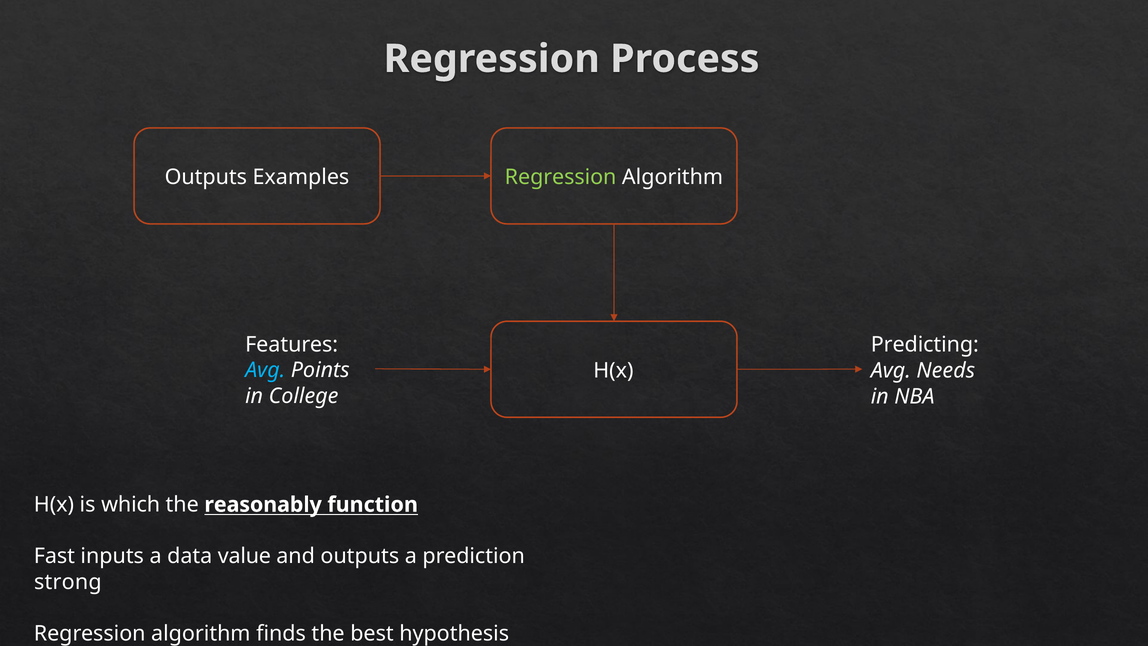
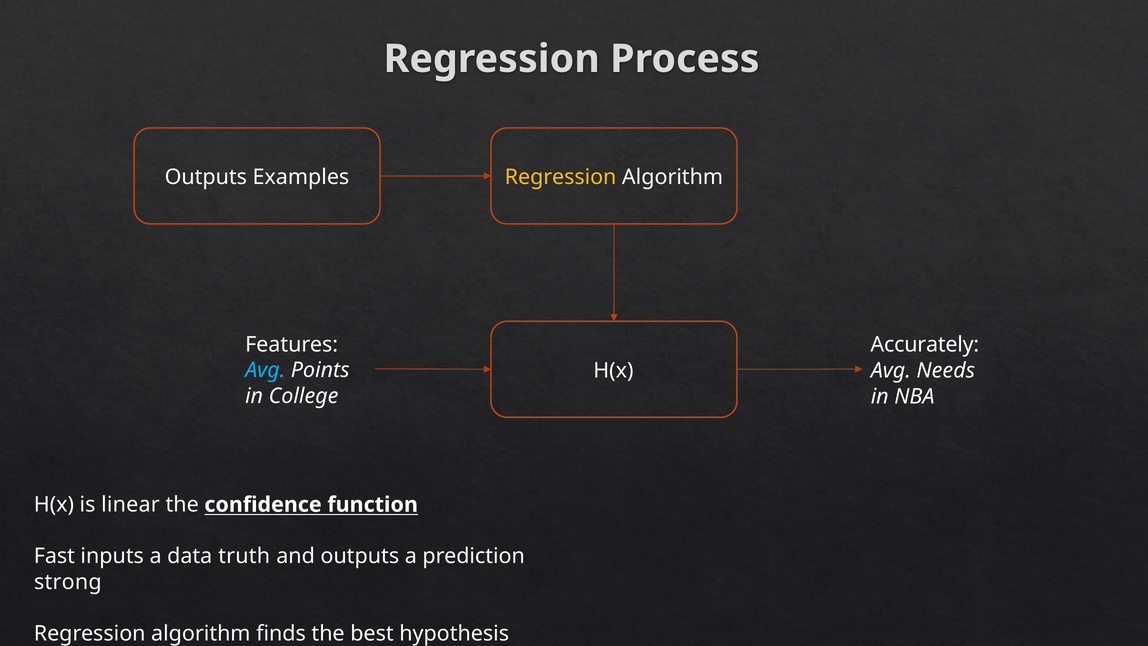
Regression colour: light green -> yellow (561, 177)
Predicting: Predicting -> Accurately (925, 345)
which: which -> linear (130, 504)
reasonably: reasonably -> confidence (263, 504)
value: value -> truth (244, 556)
